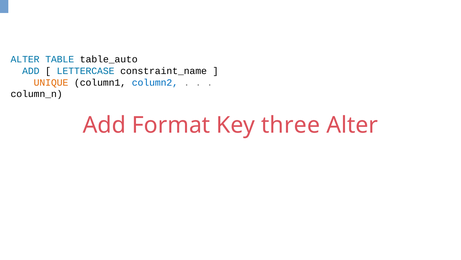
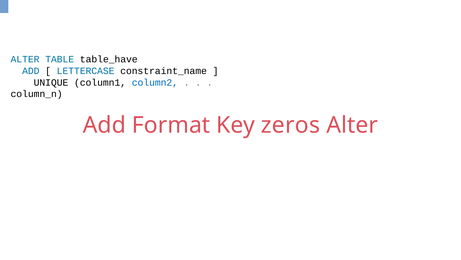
table_auto: table_auto -> table_have (109, 59)
UNIQUE colour: orange -> black (51, 82)
three: three -> zeros (291, 125)
